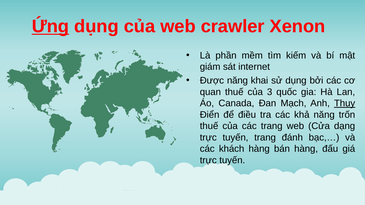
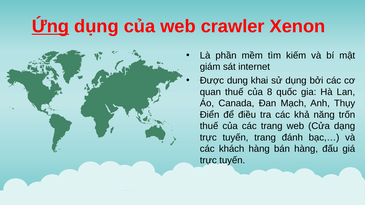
Được năng: năng -> dung (237, 81)
3: 3 -> 8 (270, 92)
Thụy underline: present -> none (345, 103)
